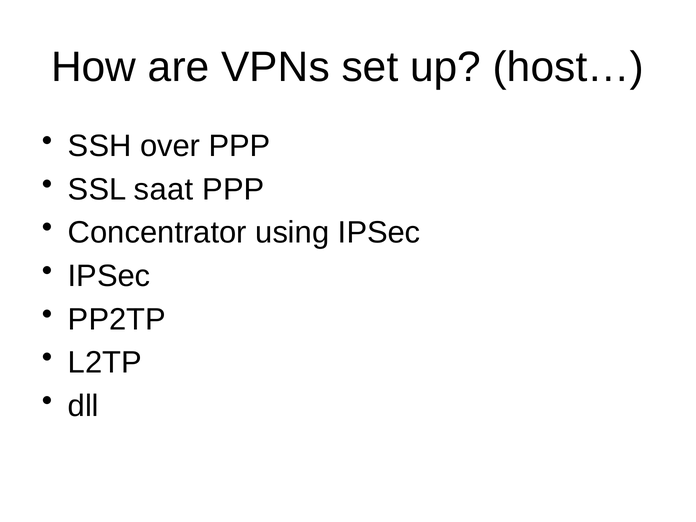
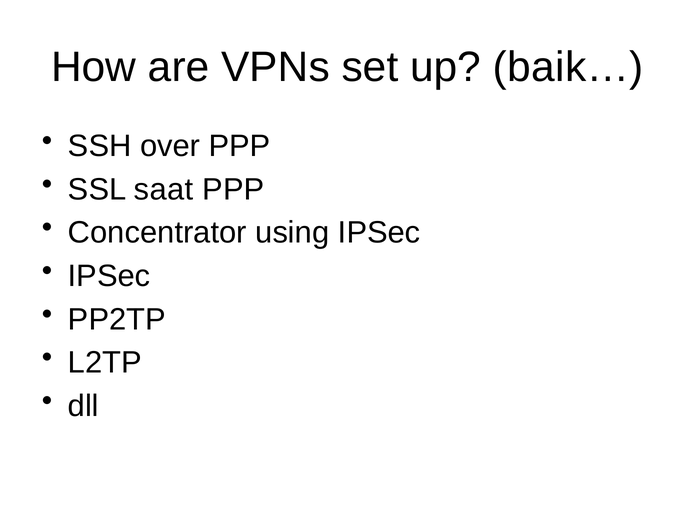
host…: host… -> baik… (568, 67)
